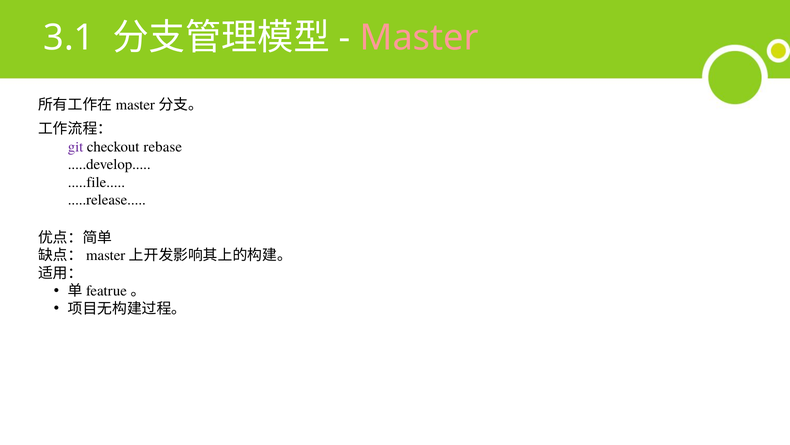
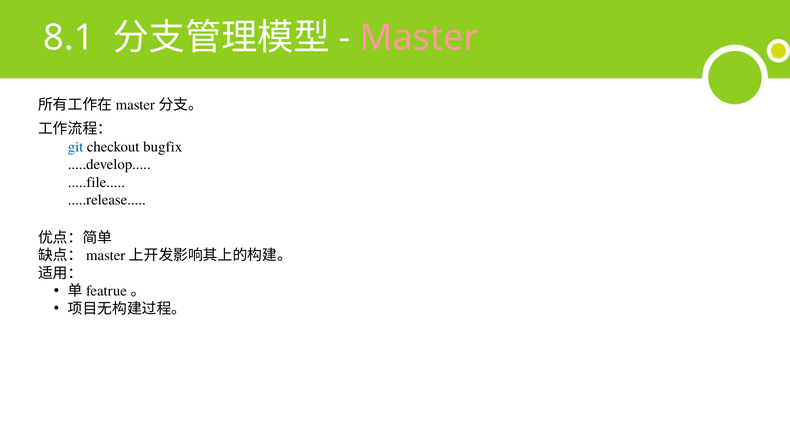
3.1: 3.1 -> 8.1 (69, 38)
git colour: purple -> blue (76, 146)
rebase: rebase -> bugfix (163, 146)
